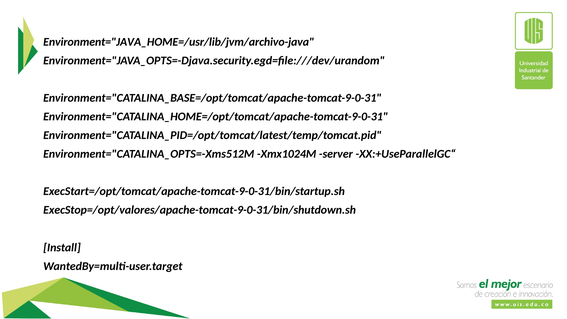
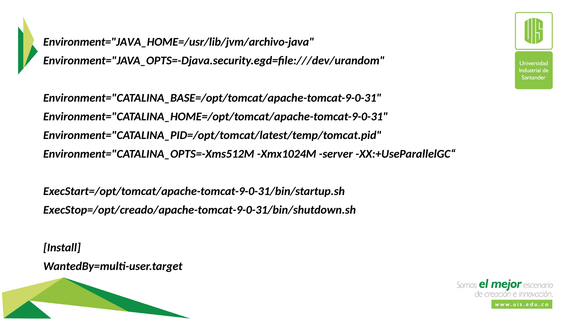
ExecStop=/opt/valores/apache-tomcat-9-0-31/bin/shutdown.sh: ExecStop=/opt/valores/apache-tomcat-9-0-31/bin/shutdown.sh -> ExecStop=/opt/creado/apache-tomcat-9-0-31/bin/shutdown.sh (200, 210)
